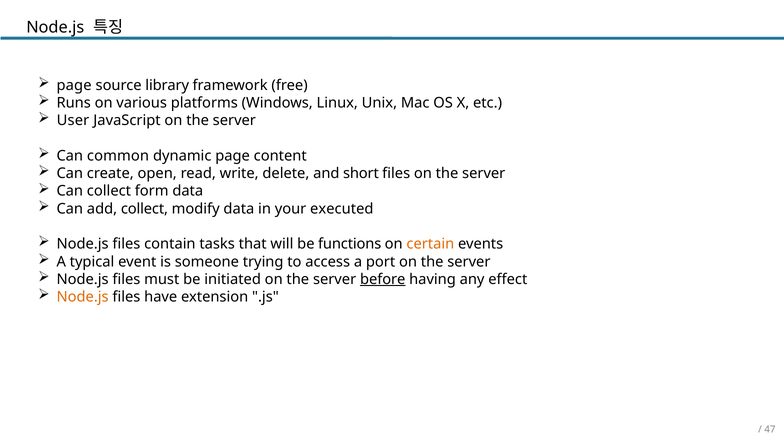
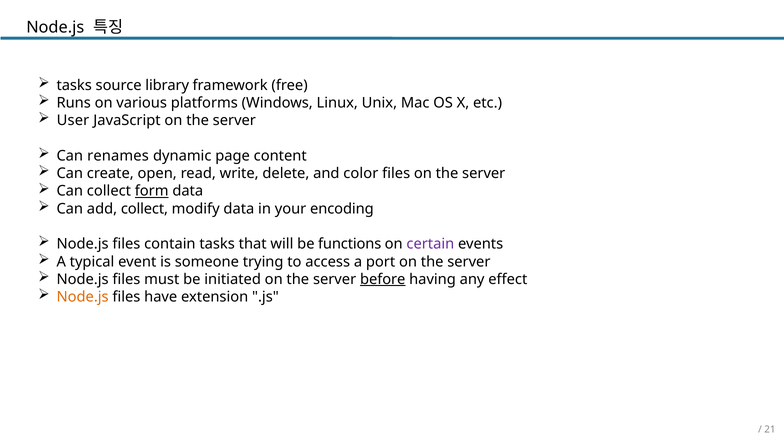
page: page -> tasks (74, 85)
common: common -> renames (118, 156)
short: short -> color (361, 173)
form underline: none -> present (152, 191)
executed: executed -> encoding (342, 209)
certain colour: orange -> purple (430, 244)
47: 47 -> 21 (770, 430)
